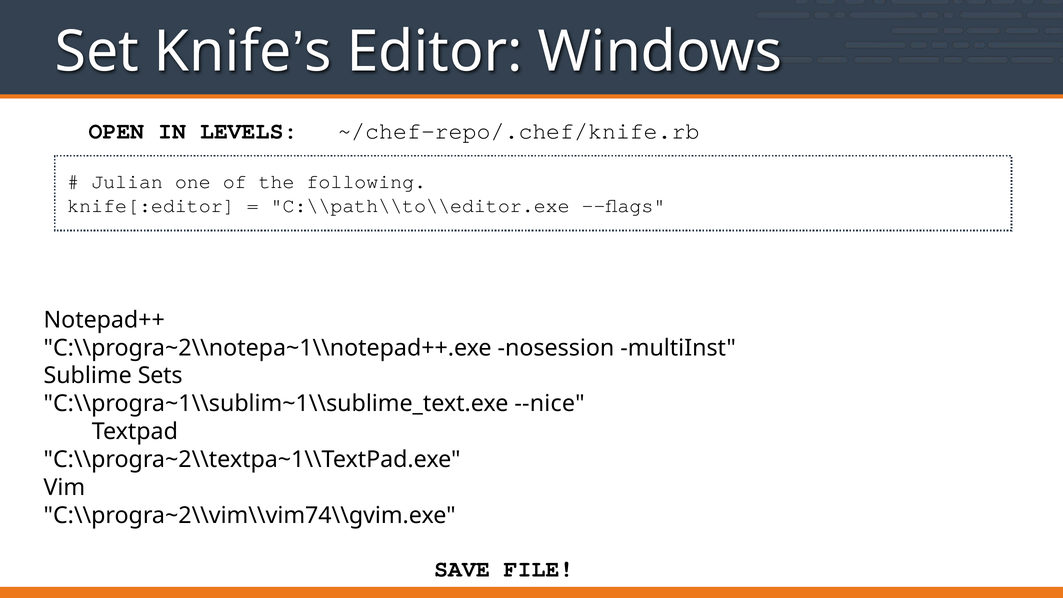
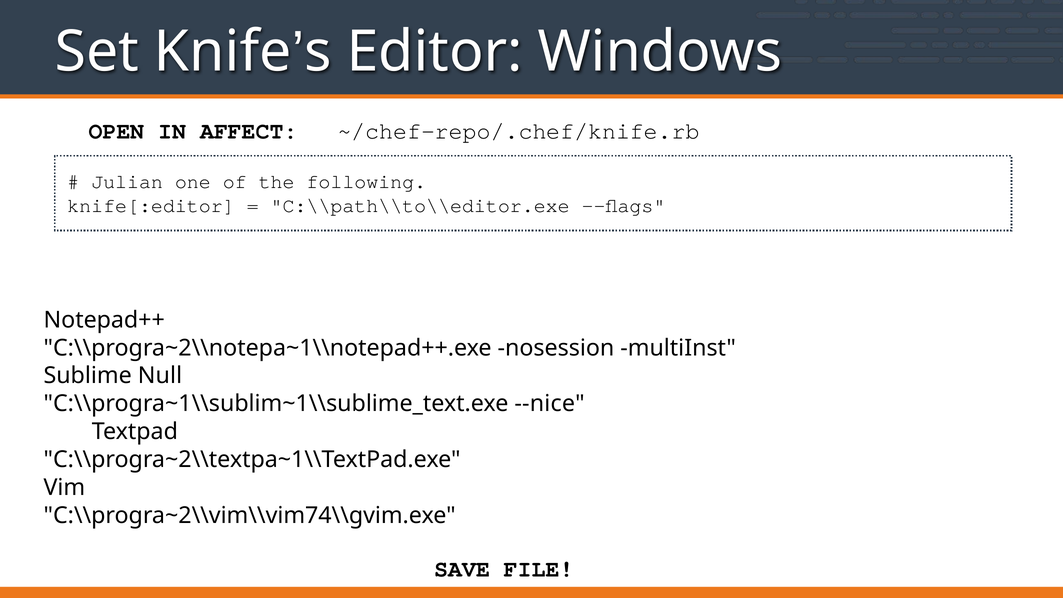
LEVELS: LEVELS -> AFFECT (249, 131)
Sets: Sets -> Null (160, 376)
